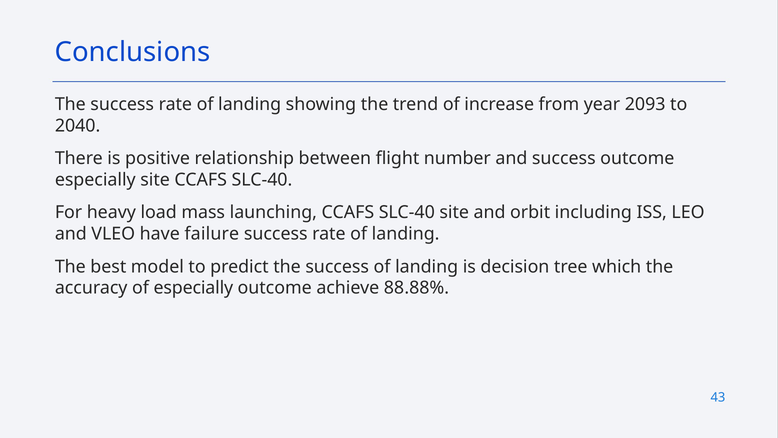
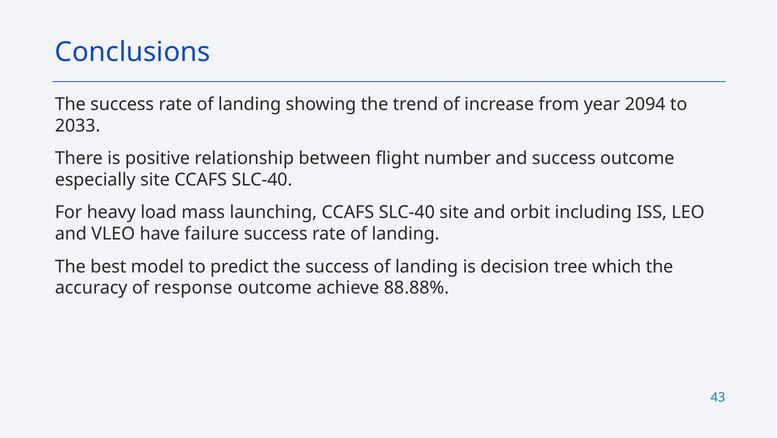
2093: 2093 -> 2094 (645, 104)
2040: 2040 -> 2033 (78, 126)
of especially: especially -> response (193, 288)
